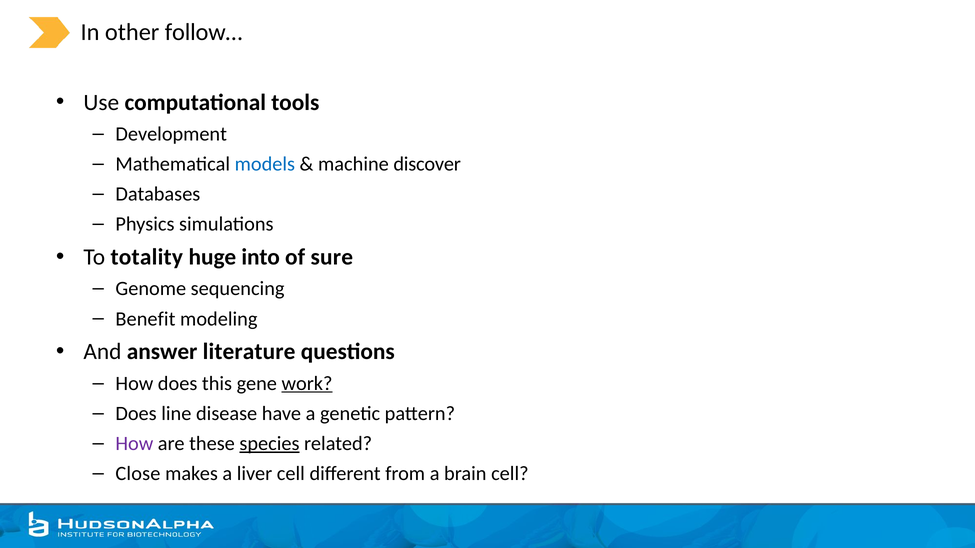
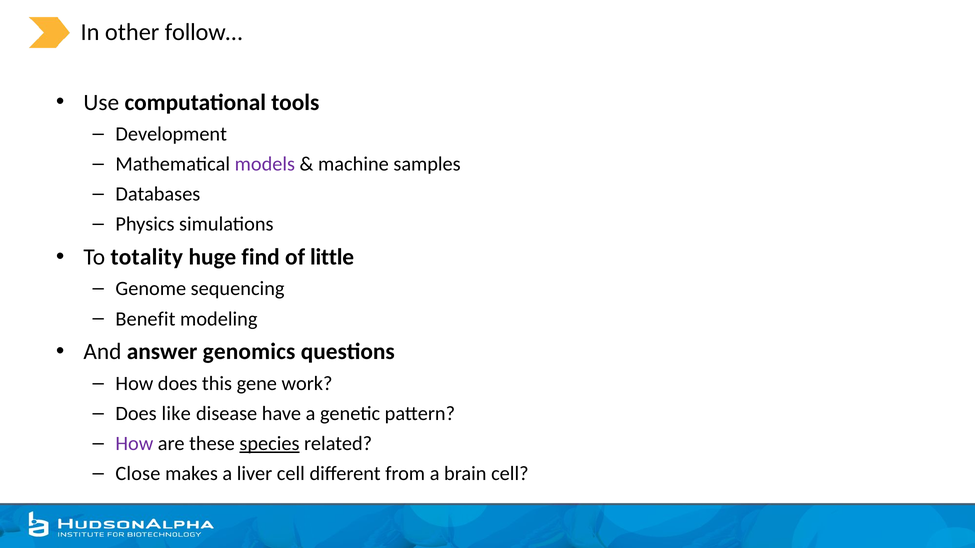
models colour: blue -> purple (265, 164)
discover: discover -> samples (427, 164)
into: into -> find (261, 257)
sure: sure -> little (332, 257)
literature: literature -> genomics (249, 352)
work underline: present -> none (307, 384)
line: line -> like (176, 414)
